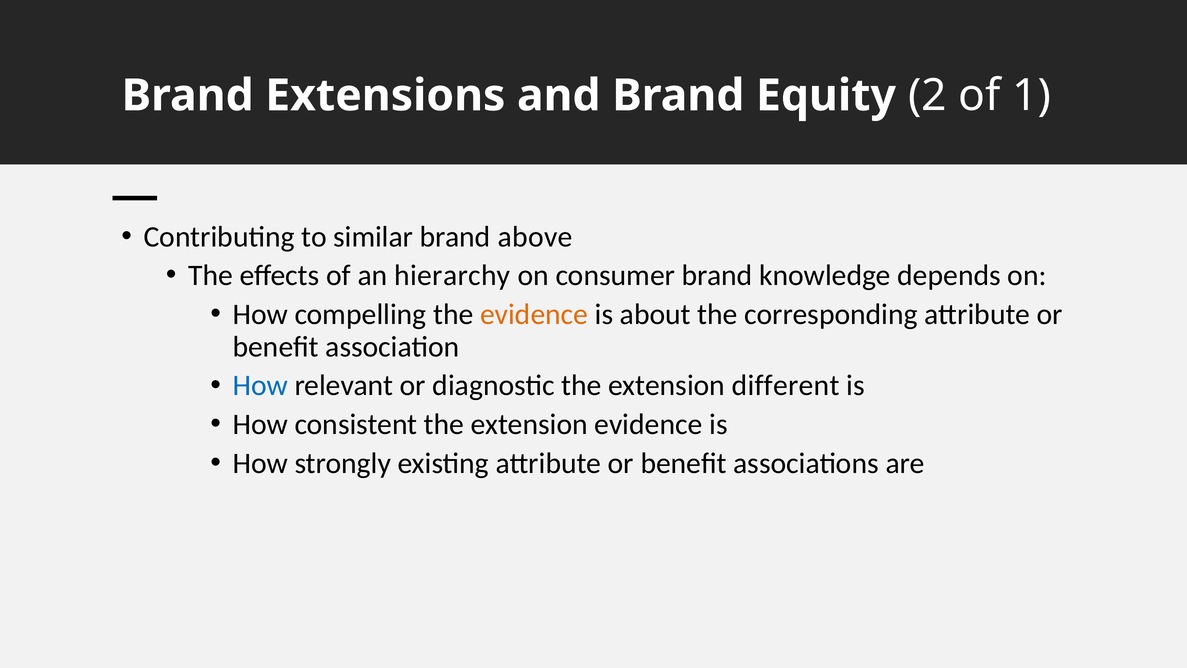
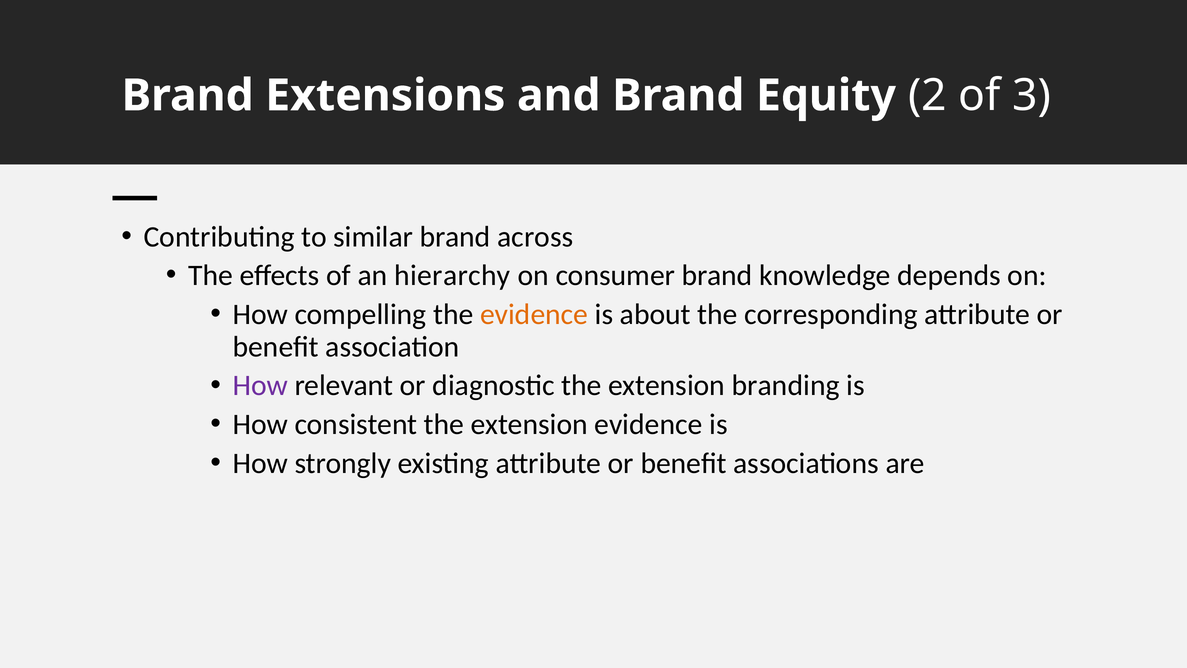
1: 1 -> 3 (1032, 96)
above: above -> across (535, 237)
How colour: blue -> purple (260, 385)
different: different -> branding (786, 385)
